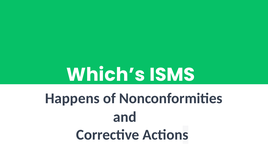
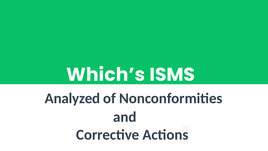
Happens: Happens -> Analyzed (72, 98)
